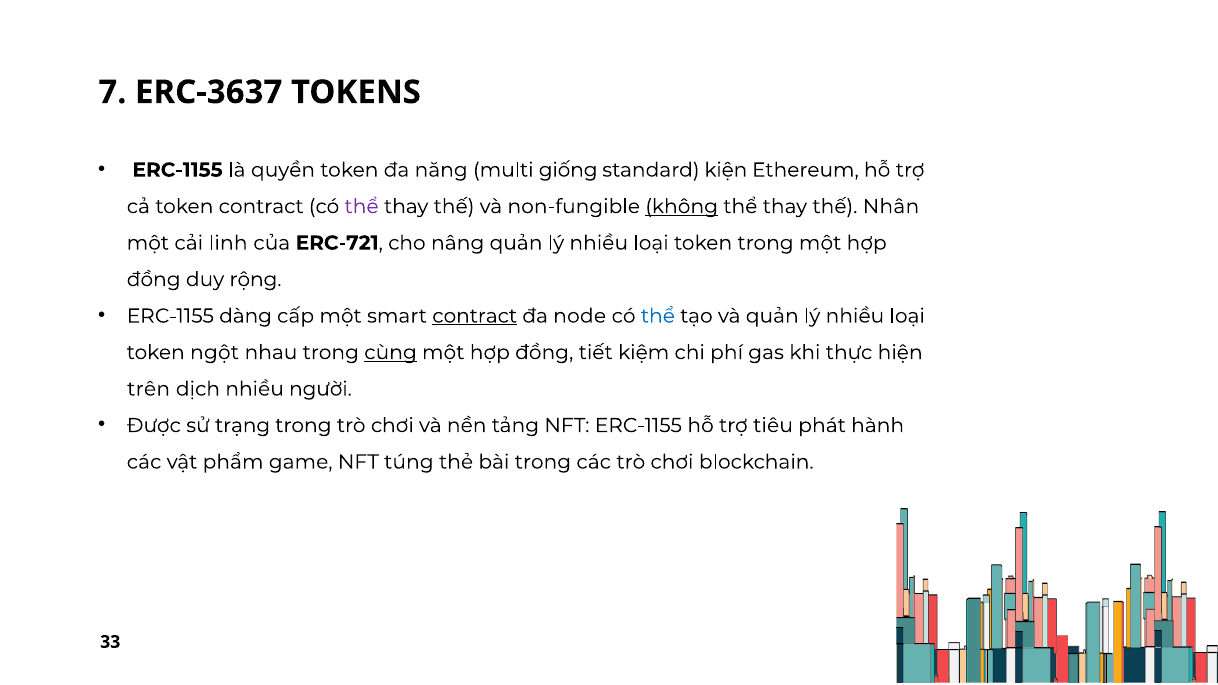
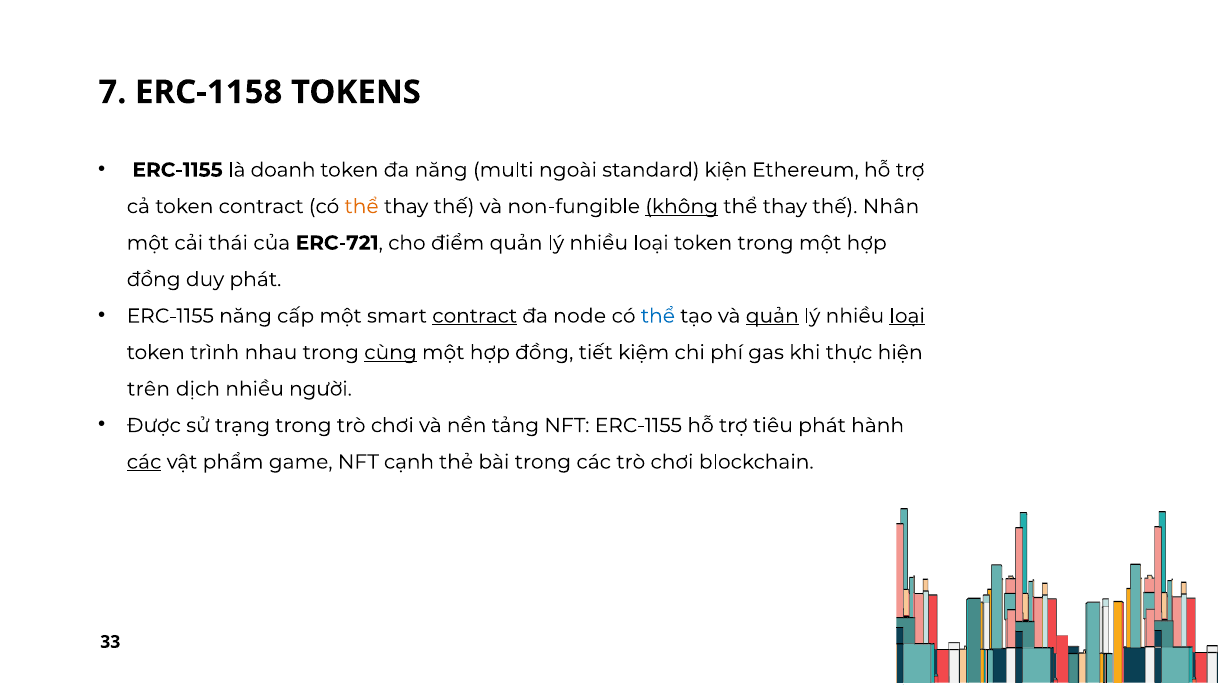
ERC-3637: ERC-3637 -> ERC-1158 (209, 92)
quyền: quyền -> doanh (283, 170)
giống: giống -> ngoài (568, 170)
thể colour: purple -> orange (362, 207)
linh: linh -> thái (228, 243)
nâng: nâng -> điểm (458, 243)
duy rộng: rộng -> phát (255, 280)
ERC-1155 dàng: dàng -> năng (246, 316)
quản underline: none -> present (772, 316)
loại underline: none -> present (907, 316)
ngột: ngột -> trình (215, 353)
các underline: none -> present (144, 462)
túng: túng -> cạnh (409, 462)
